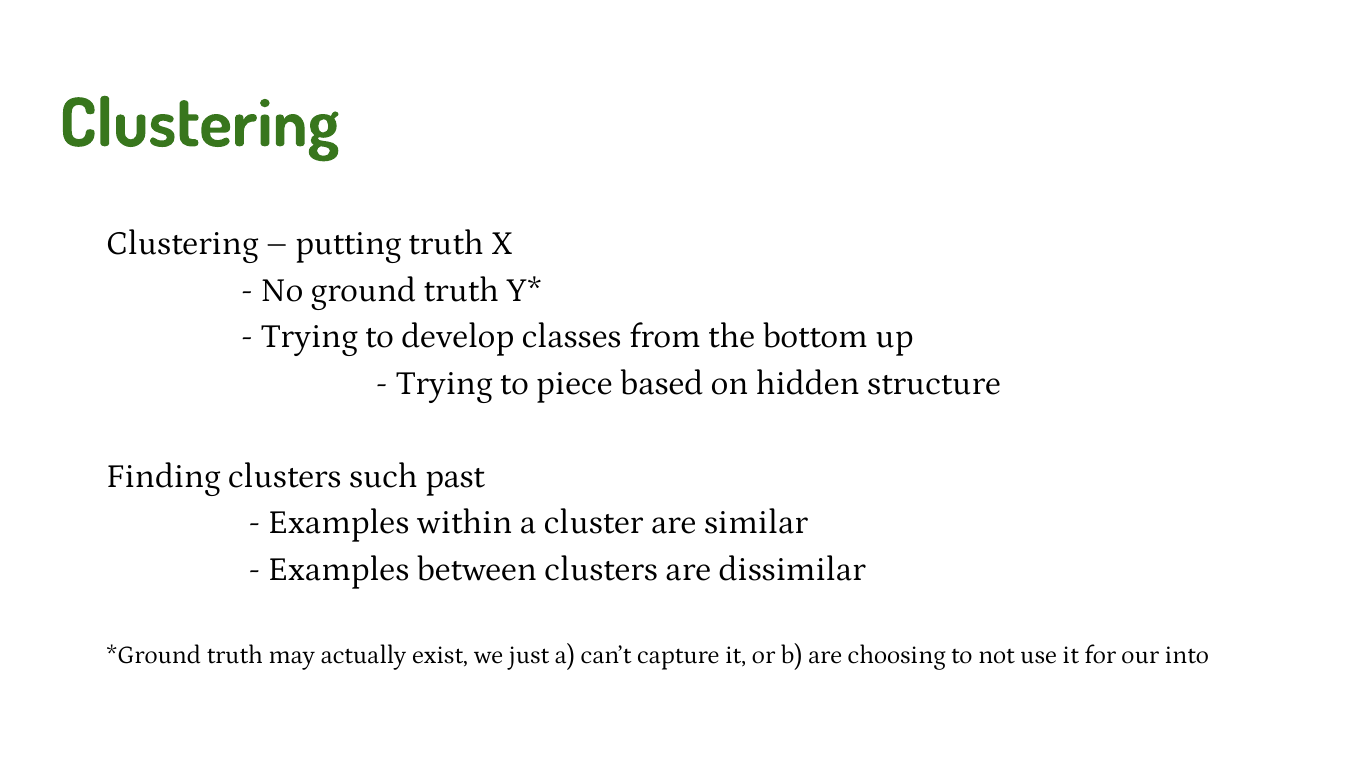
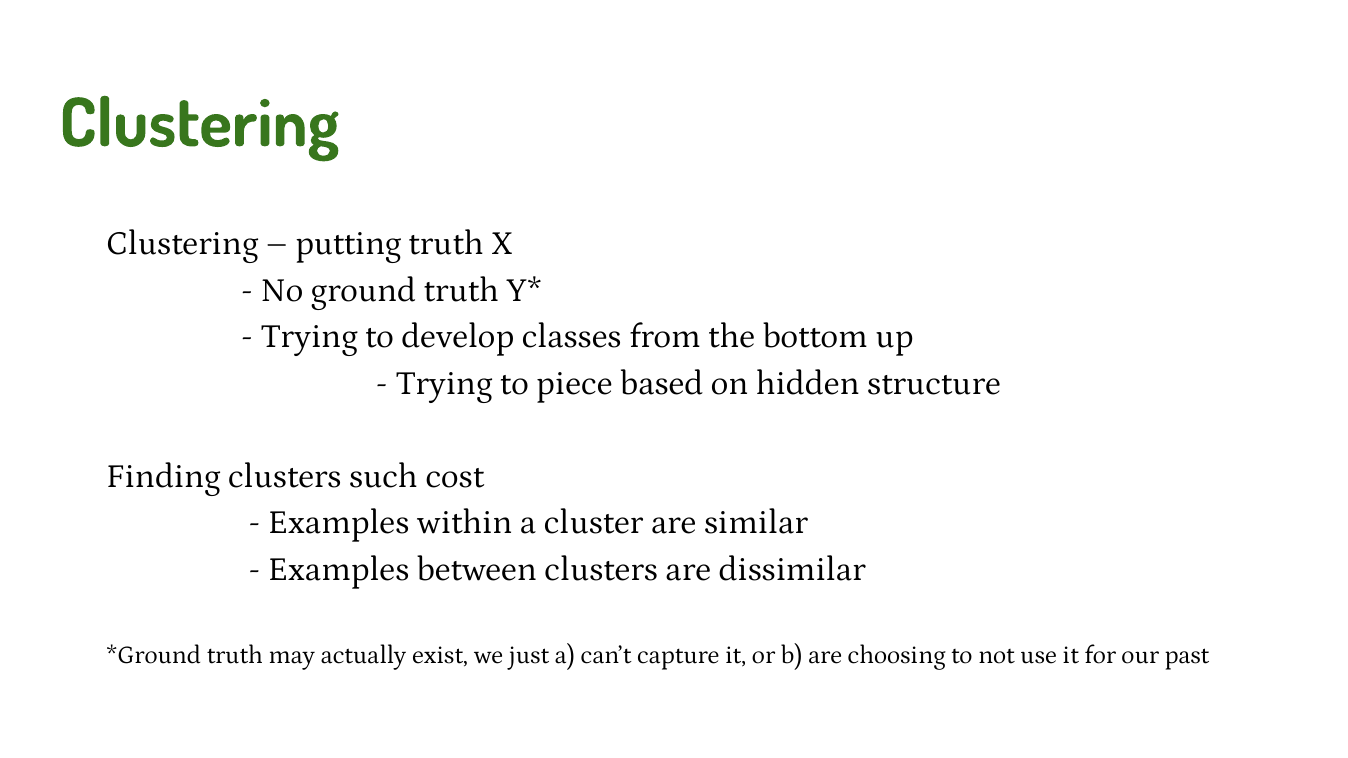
past: past -> cost (455, 476)
into: into -> past (1187, 655)
